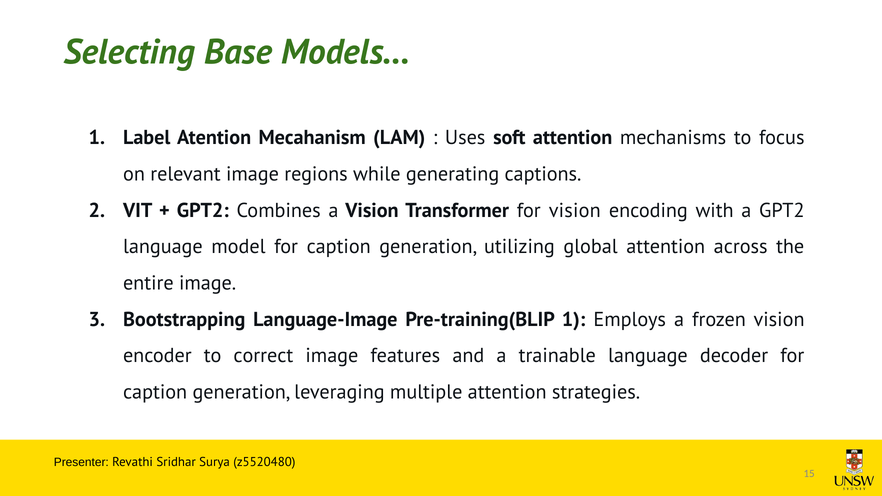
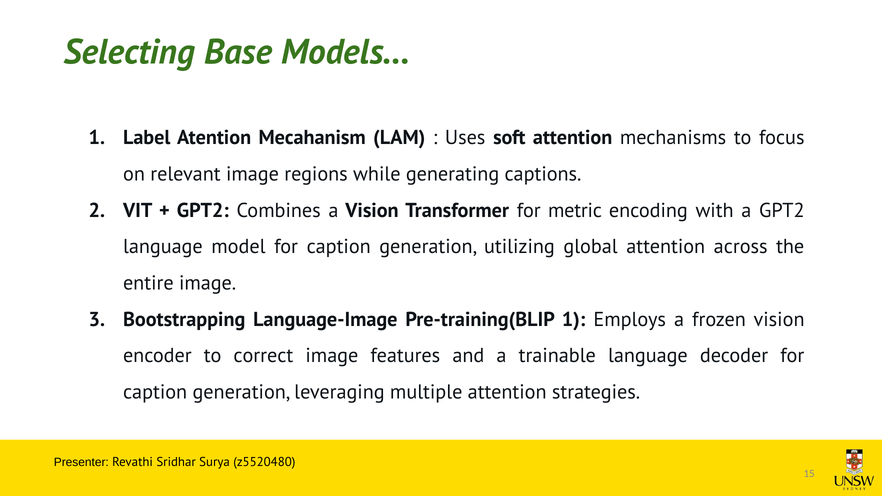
for vision: vision -> metric (575, 210)
